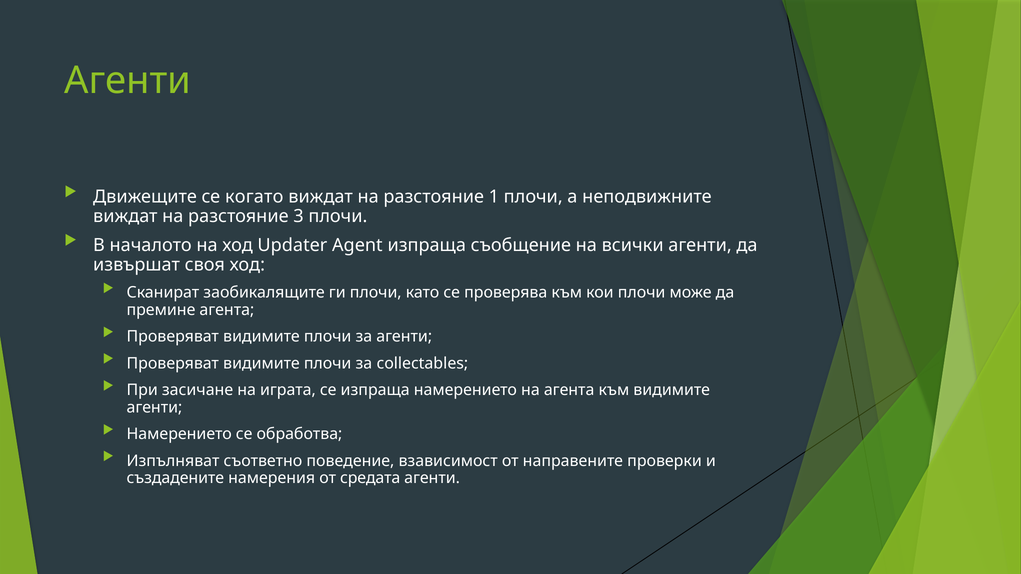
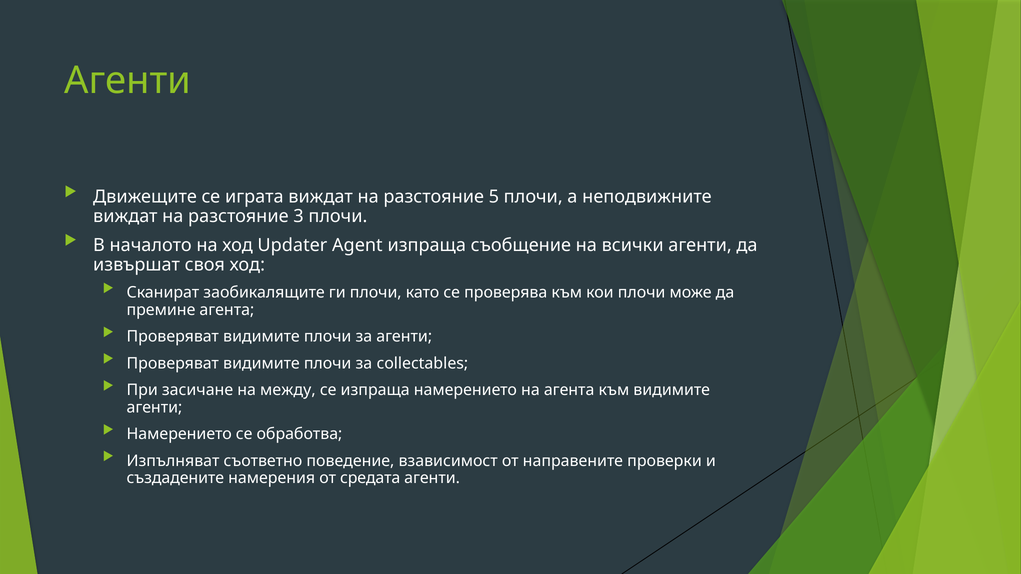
когато: когато -> играта (254, 197)
1: 1 -> 5 (494, 197)
играта: играта -> между (288, 390)
